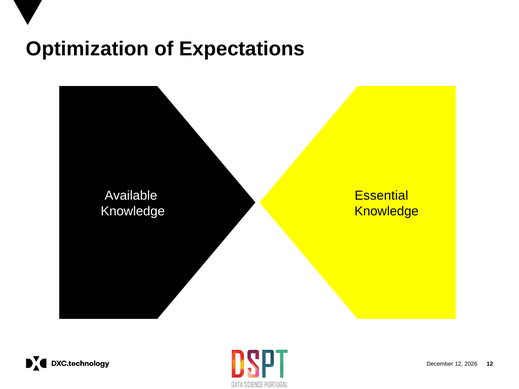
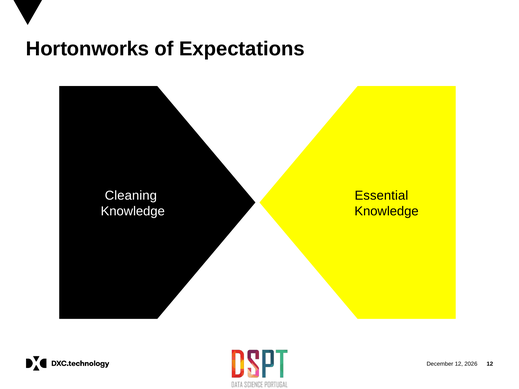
Optimization: Optimization -> Hortonworks (88, 49)
Available: Available -> Cleaning (131, 196)
